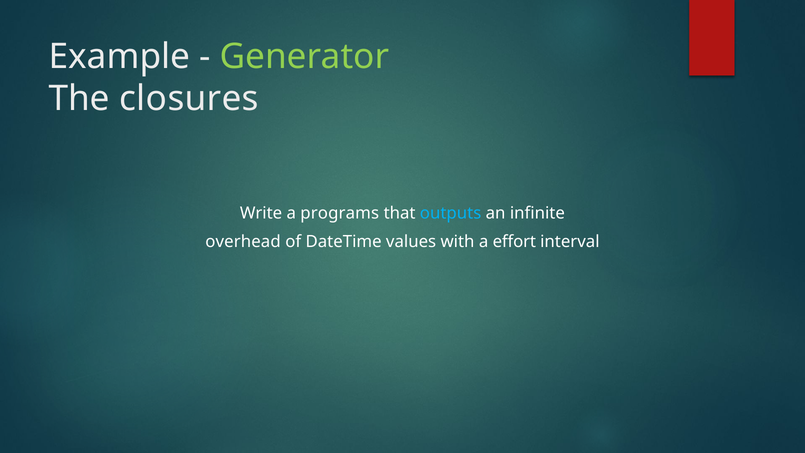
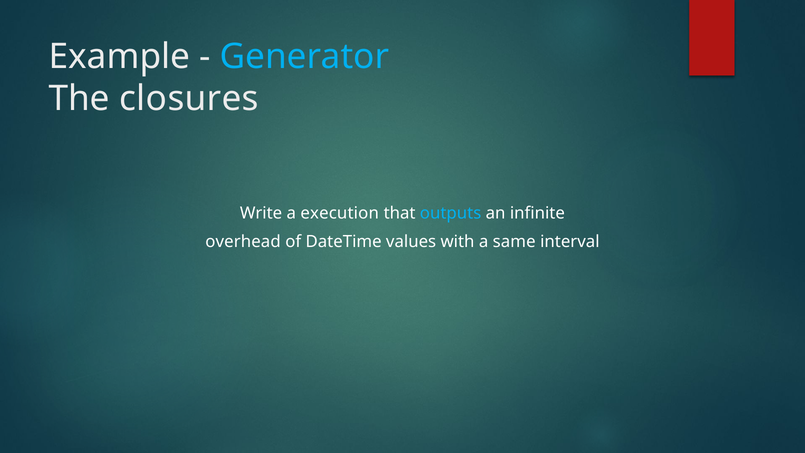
Generator colour: light green -> light blue (304, 57)
programs: programs -> execution (340, 213)
effort: effort -> same (514, 242)
